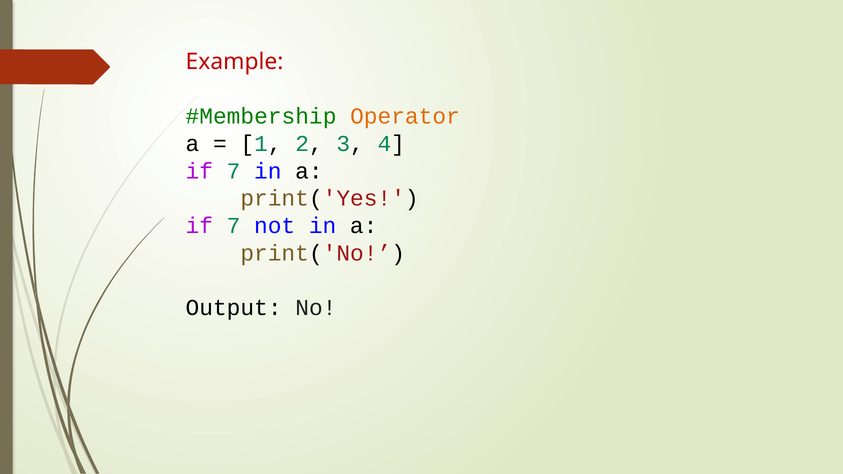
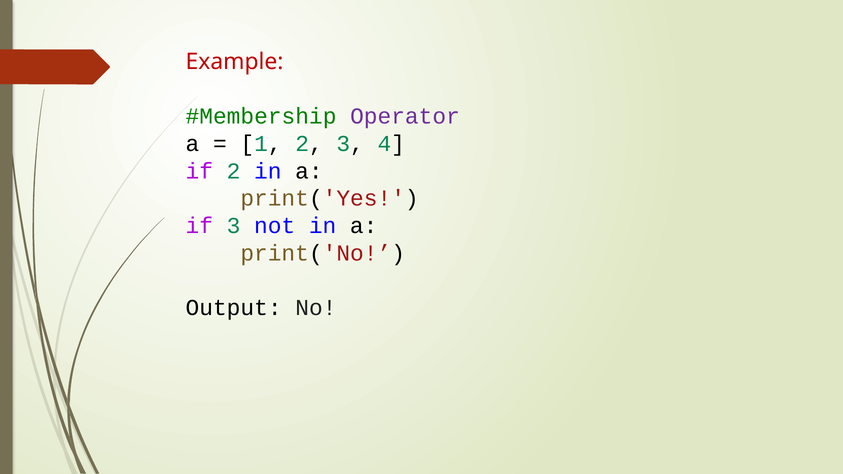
Operator colour: orange -> purple (405, 116)
7: 7 -> 2 (234, 171)
7: 7 -> 3 (234, 226)
